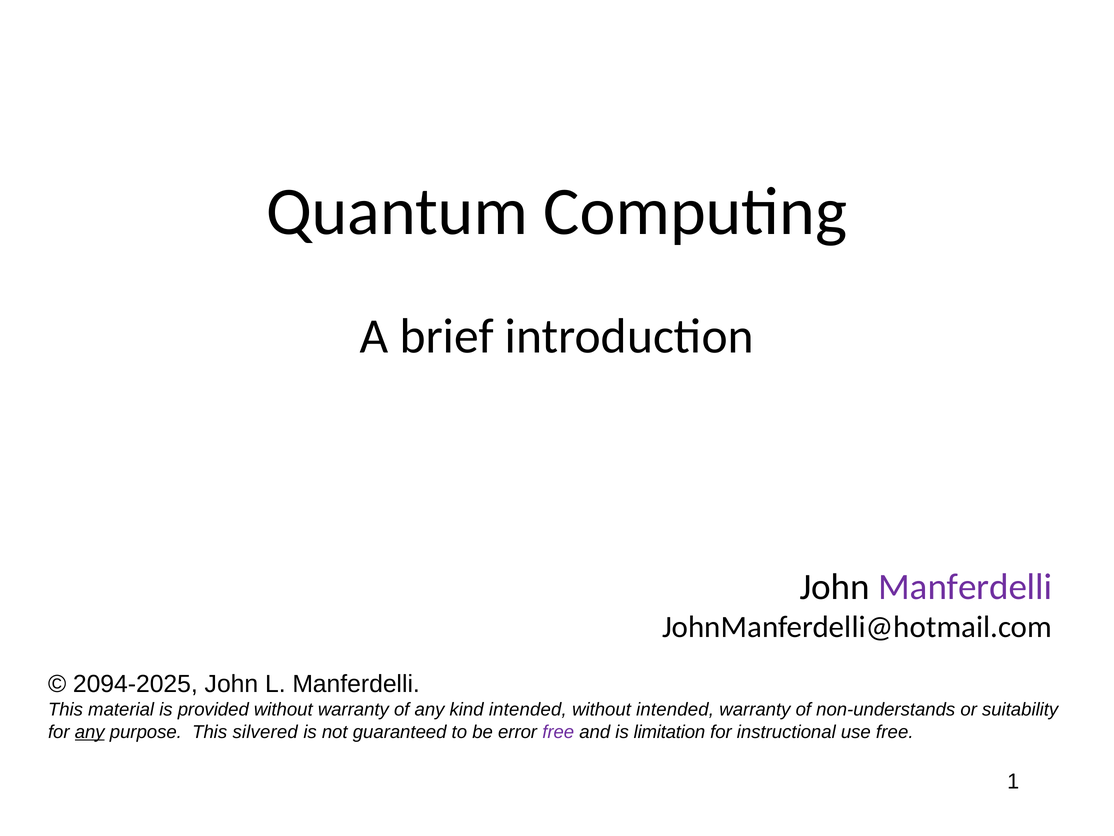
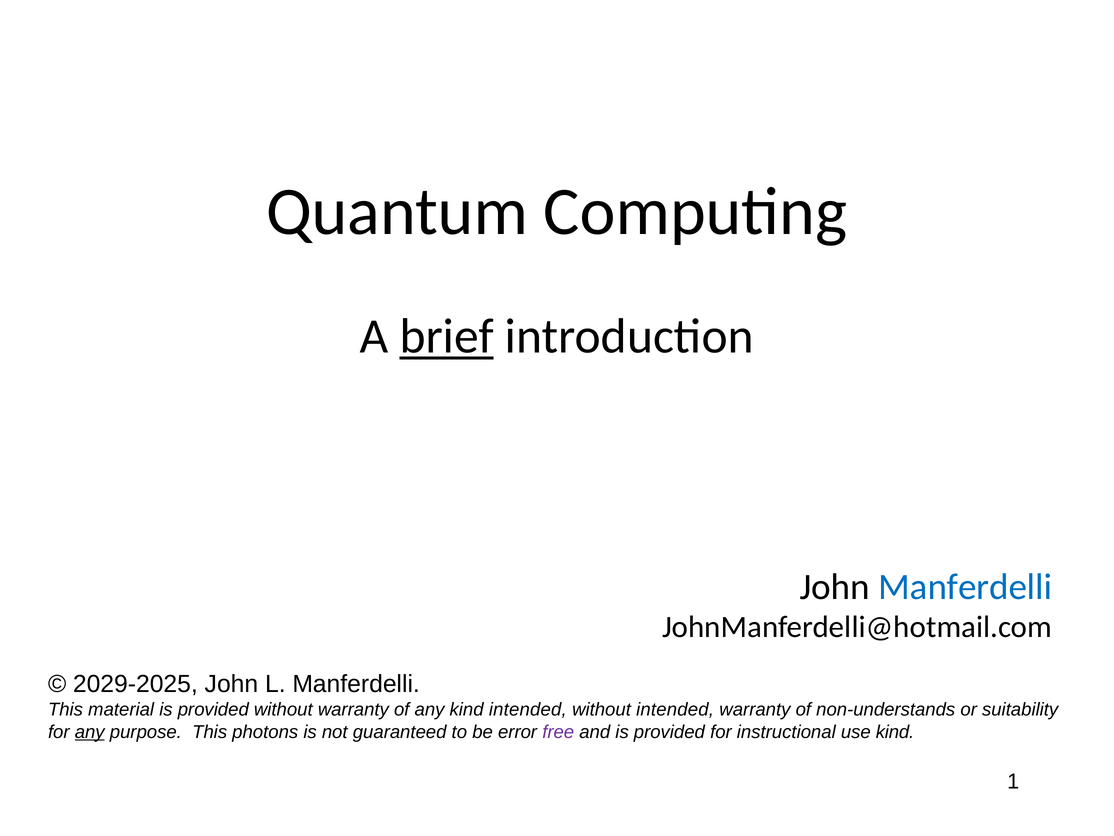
brief underline: none -> present (447, 336)
Manferdelli colour: purple -> blue (965, 586)
2094-2025: 2094-2025 -> 2029-2025 (135, 684)
silvered: silvered -> photons (265, 732)
and is limitation: limitation -> provided (669, 732)
use free: free -> kind (895, 732)
